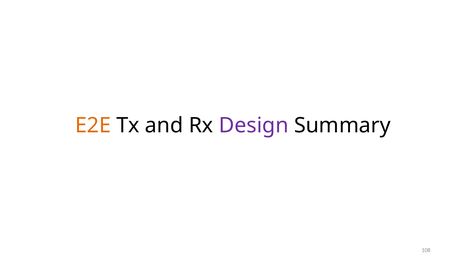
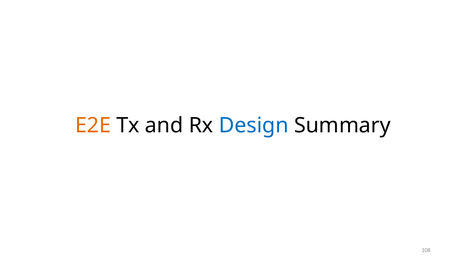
Design colour: purple -> blue (254, 126)
